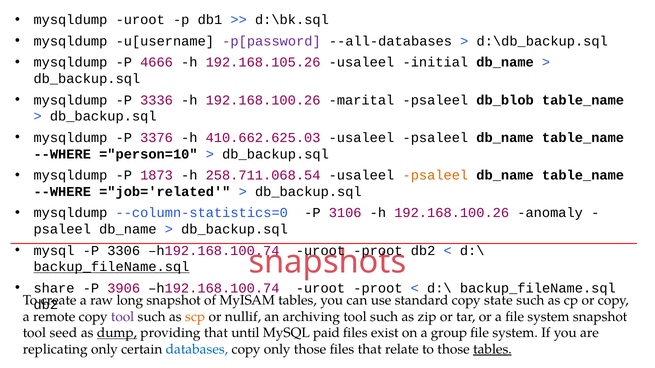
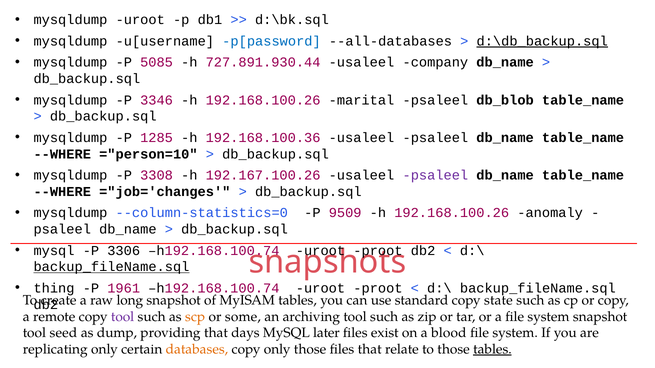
p[password colour: purple -> blue (271, 41)
d:\db_backup.sql underline: none -> present (542, 41)
4666: 4666 -> 5085 (157, 63)
192.168.105.26: 192.168.105.26 -> 727.891.930.44 (263, 63)
initial: initial -> company (435, 63)
3336: 3336 -> 3346 (157, 100)
3376: 3376 -> 1285 (157, 138)
410.662.625.03: 410.662.625.03 -> 192.168.100.36 (263, 138)
1873: 1873 -> 3308 (157, 176)
258.711.068.54: 258.711.068.54 -> 192.167.100.26 (263, 176)
psaleel colour: orange -> purple (435, 176)
="job='related: ="job='related -> ="job='changes (165, 192)
3106: 3106 -> 9509 (345, 213)
share: share -> thing (54, 289)
3906: 3906 -> 1961 (124, 289)
nullif: nullif -> some (243, 317)
dump underline: present -> none (117, 333)
until: until -> days (245, 333)
paid: paid -> later (326, 333)
group: group -> blood (449, 333)
databases colour: blue -> orange (197, 350)
